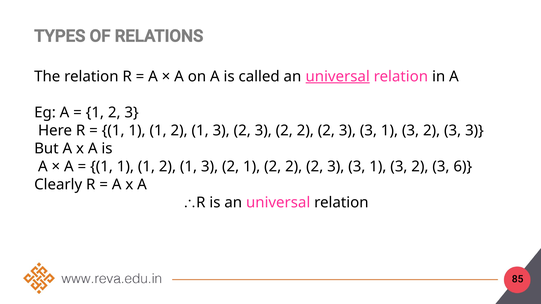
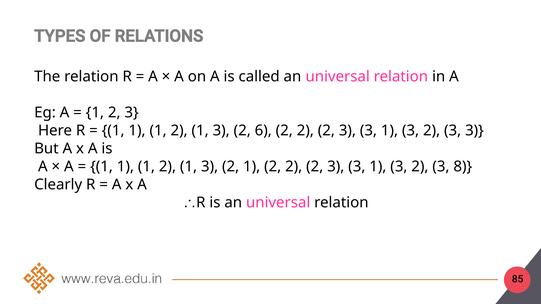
universal underline: present -> none (338, 77)
3: 3 -> 6 (263, 131)
6: 6 -> 8 (463, 167)
